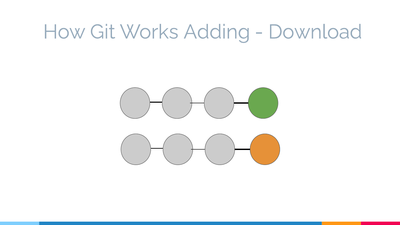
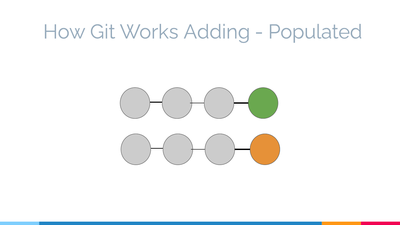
Download: Download -> Populated (315, 32)
